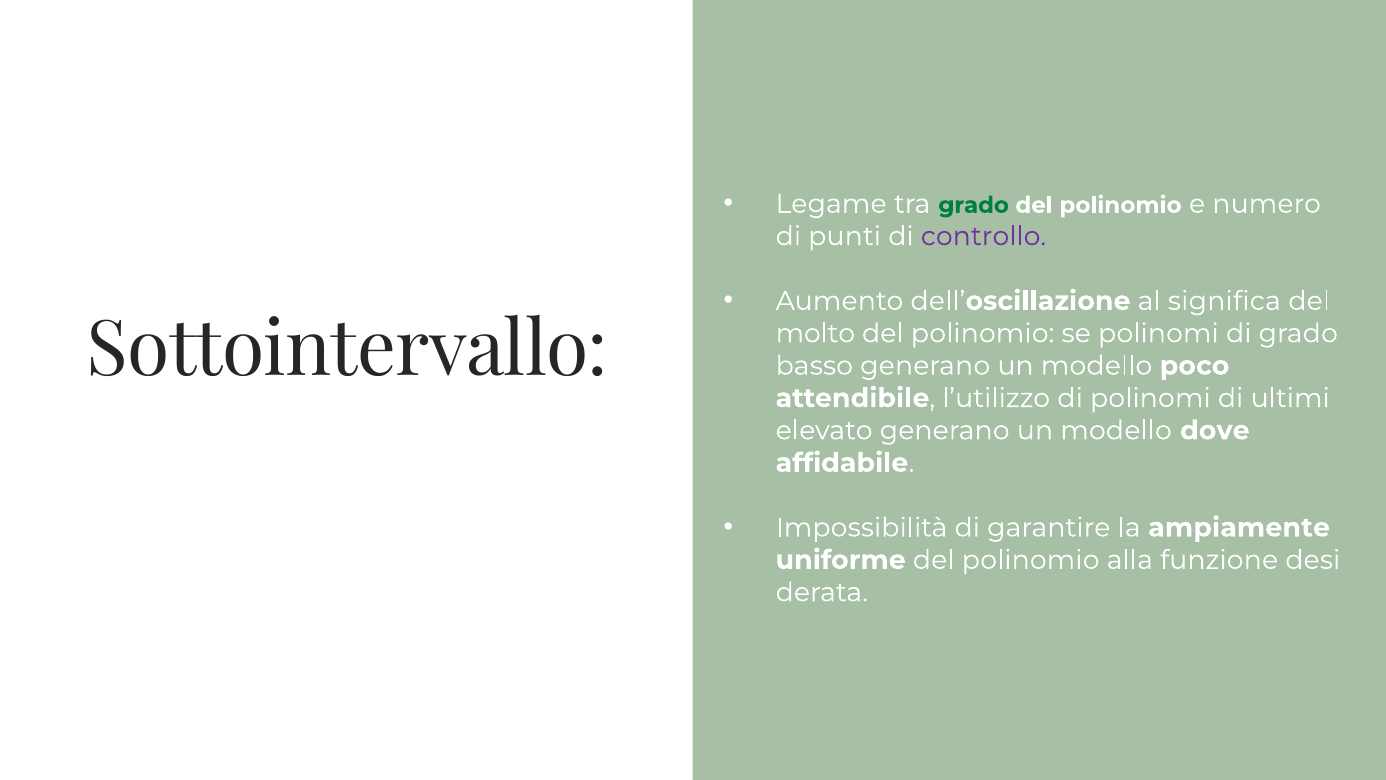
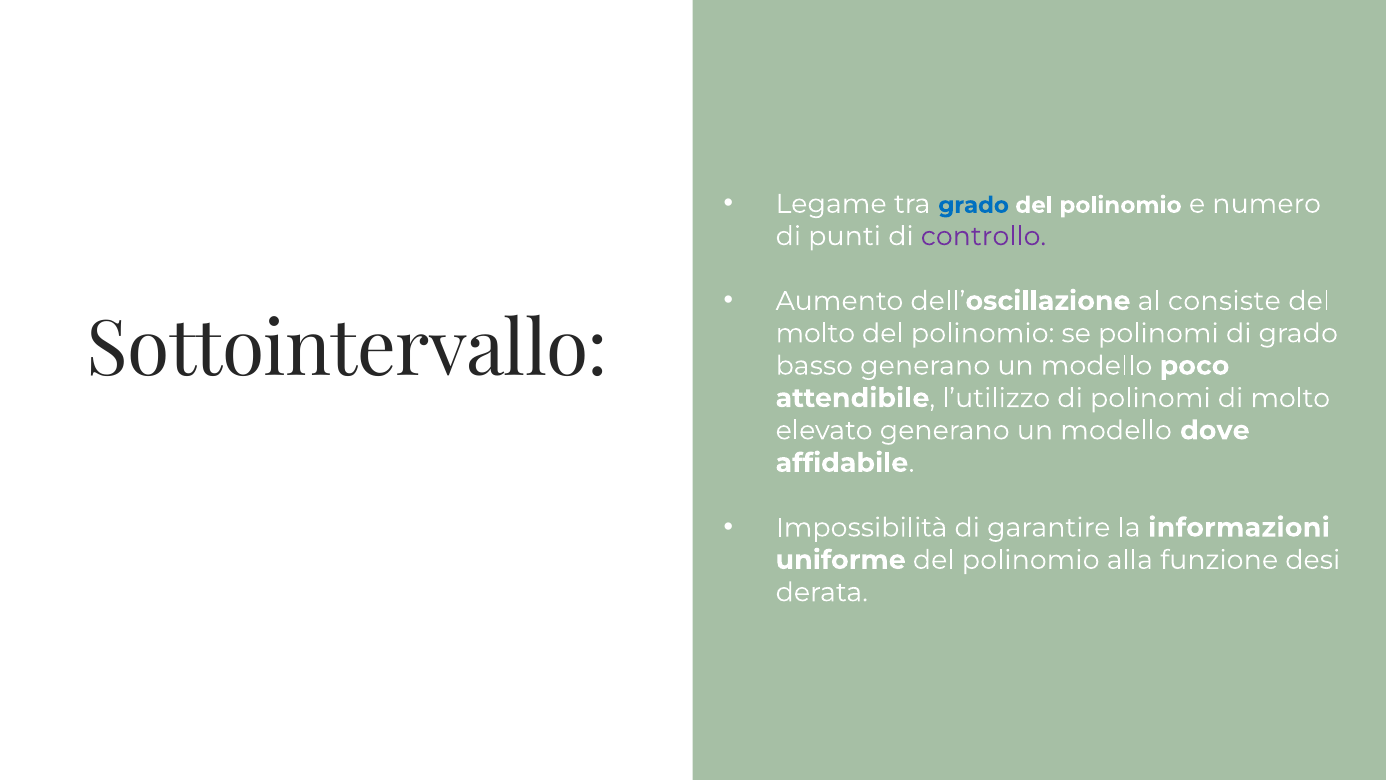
grado colour: green -> blue (974, 205)
significa: significa -> consiste (1224, 301)
di ultimi: ultimi -> molto (1290, 398)
ampiamente: ampiamente -> informazioni (1239, 527)
